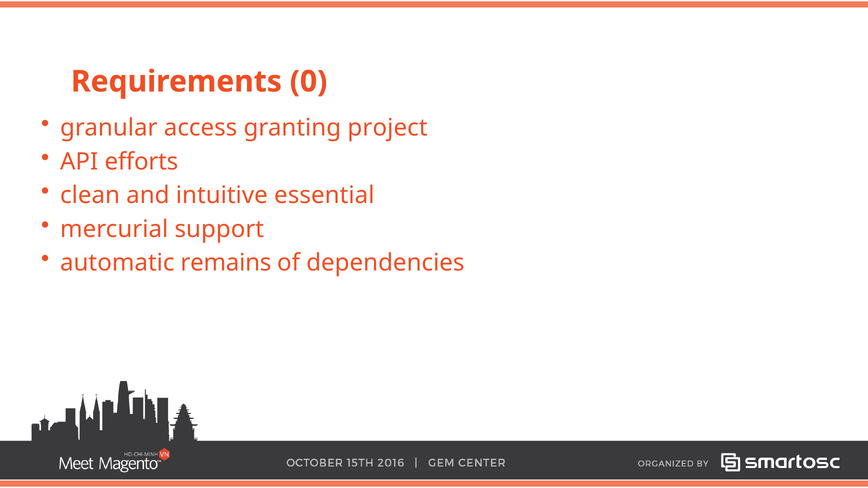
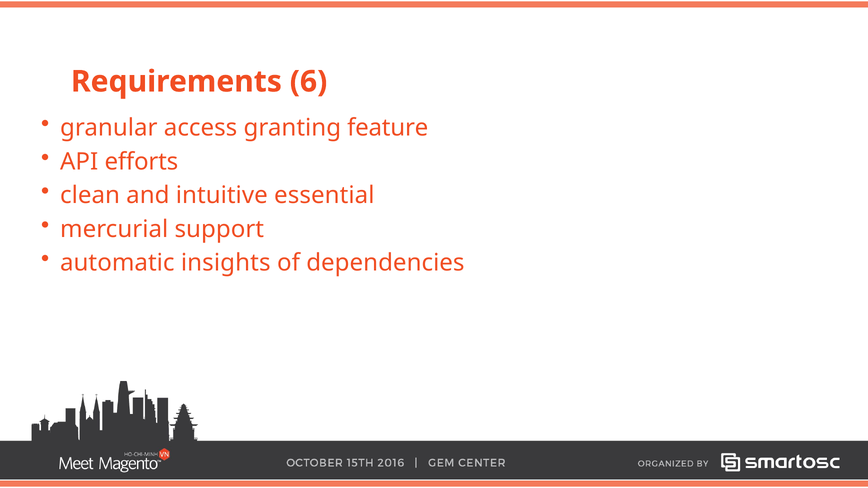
0: 0 -> 6 (309, 82)
project: project -> feature (388, 128)
remains: remains -> insights (226, 263)
